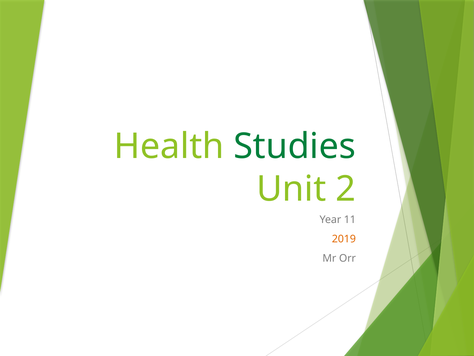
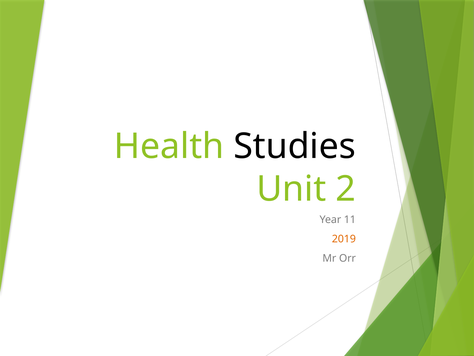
Studies colour: green -> black (295, 146)
